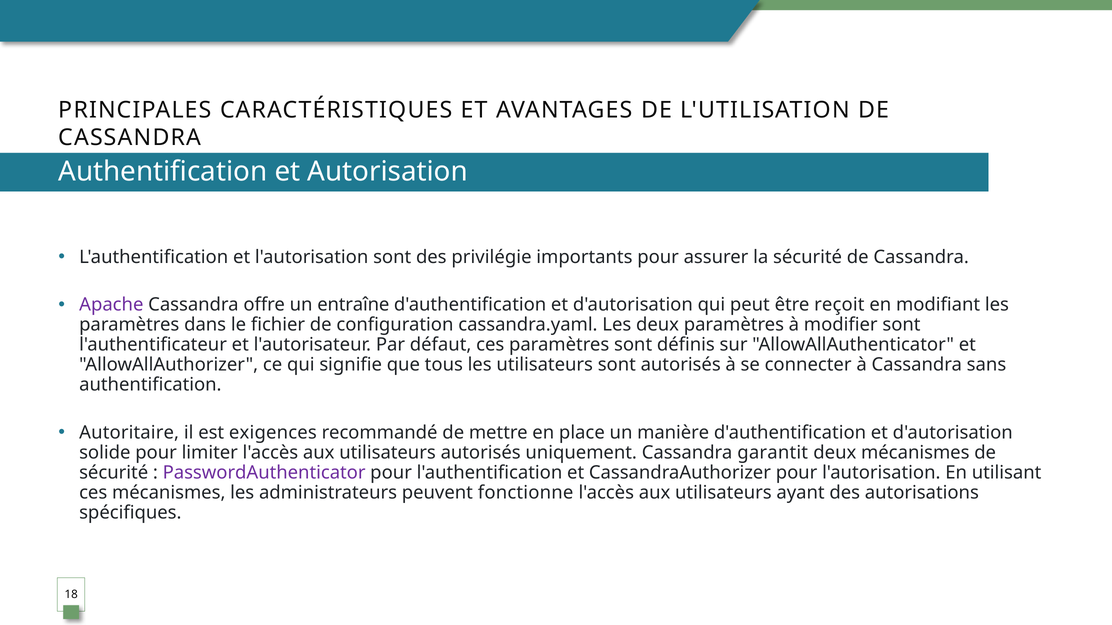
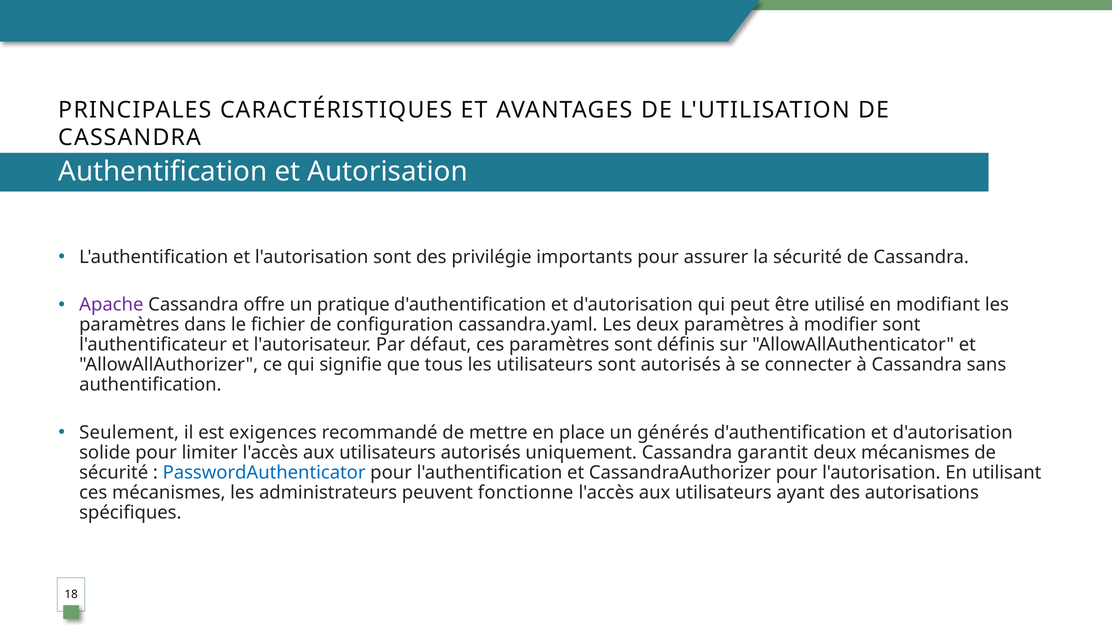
entraîne: entraîne -> pratique (353, 305)
reçoit: reçoit -> utilisé (839, 305)
Autoritaire: Autoritaire -> Seulement (129, 433)
manière: manière -> générés (673, 433)
PasswordAuthenticator colour: purple -> blue (264, 473)
